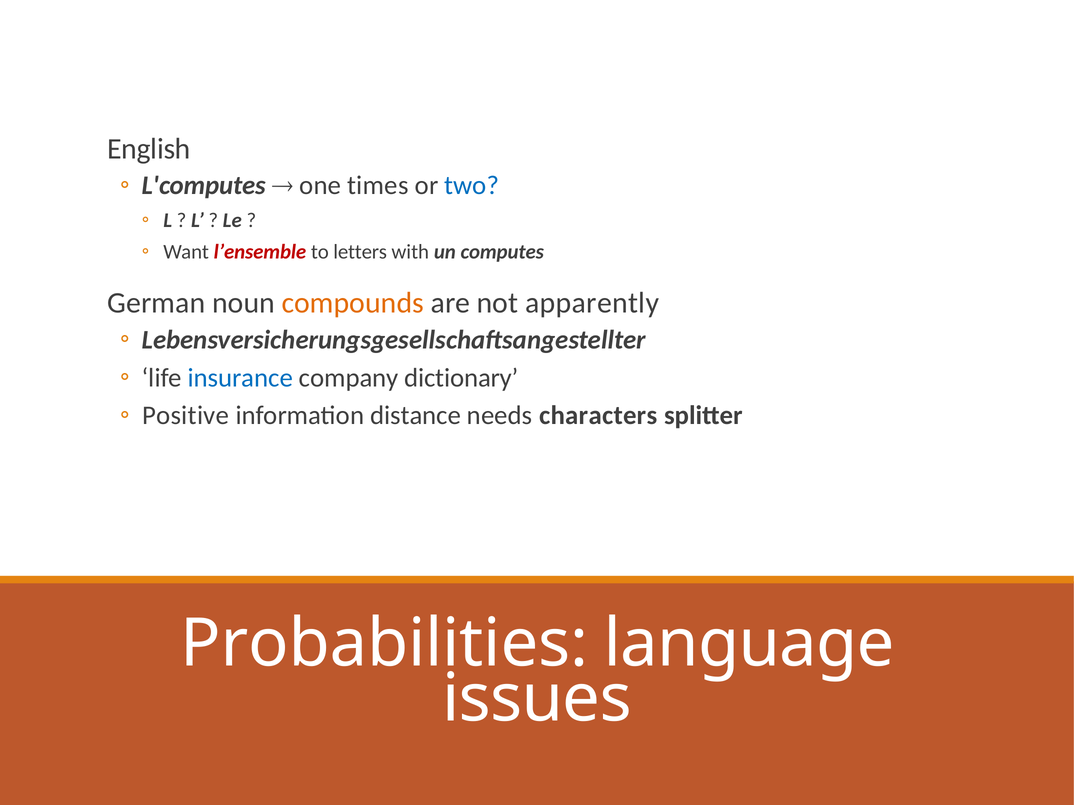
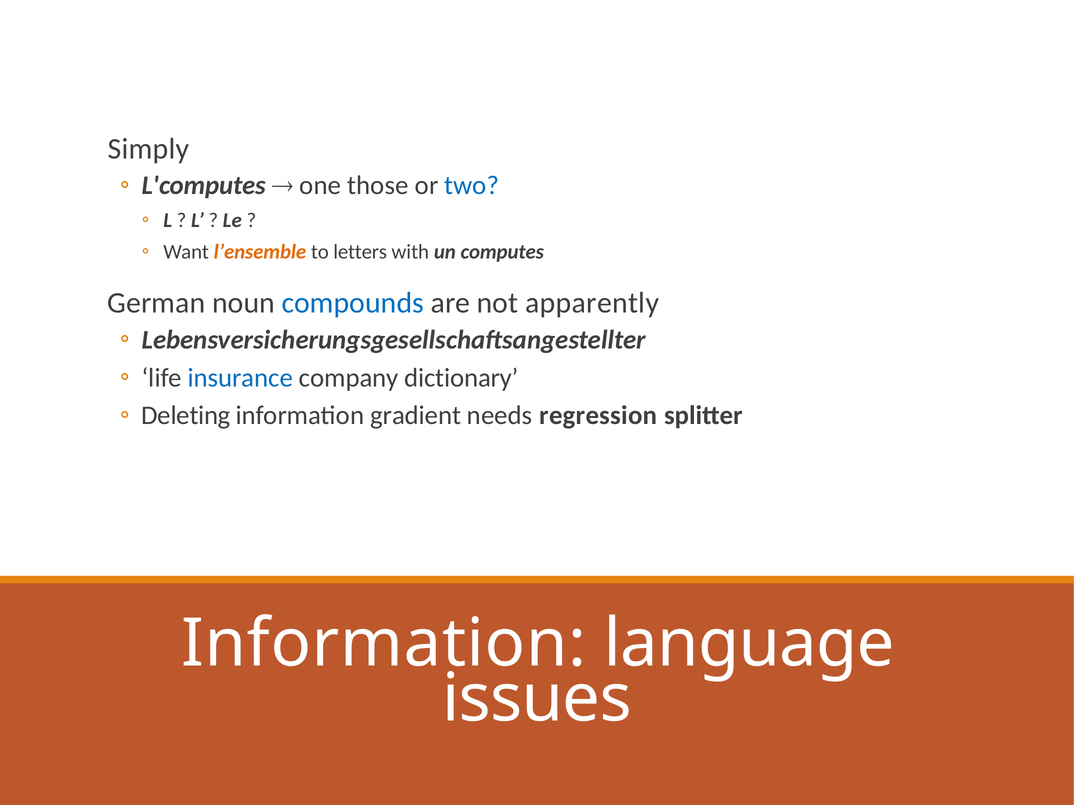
English: English -> Simply (149, 149)
times: times -> those (378, 186)
l’ensemble colour: red -> orange (260, 252)
compounds colour: orange -> blue (353, 303)
Positive: Positive -> Deleting (186, 416)
distance: distance -> gradient (416, 416)
characters: characters -> regression (598, 416)
Probabilities: Probabilities -> Information (384, 644)
